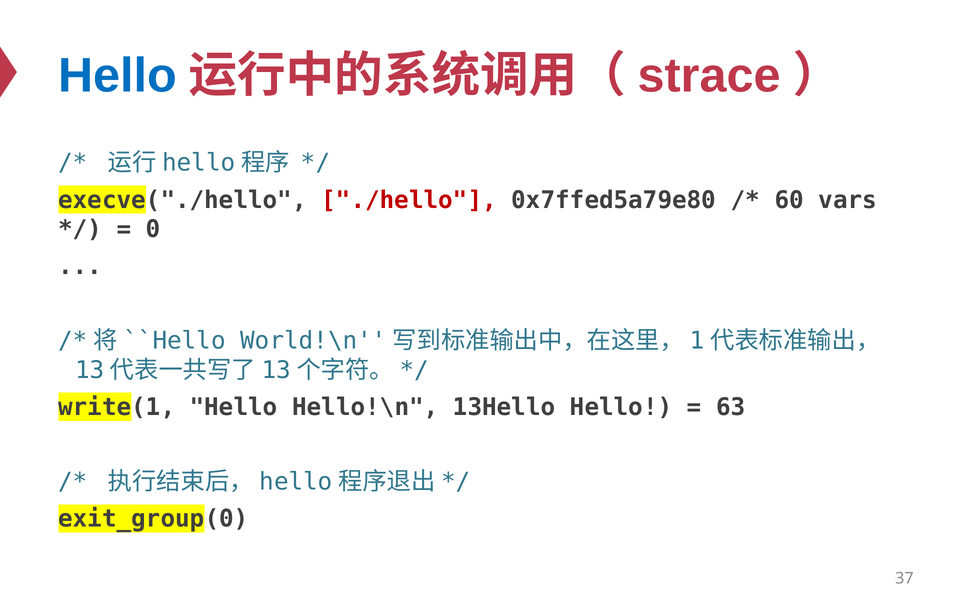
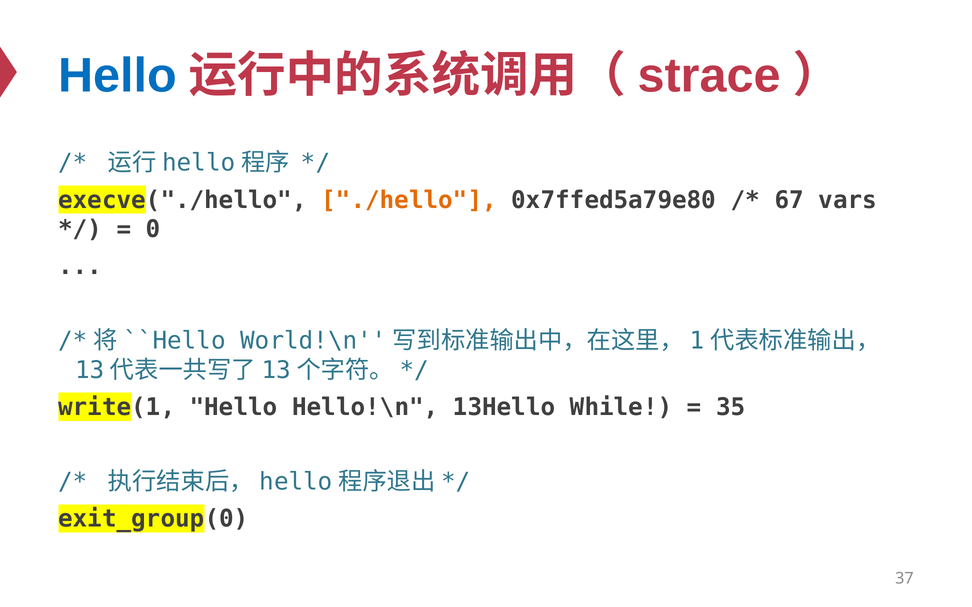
./hello colour: red -> orange (409, 200)
60: 60 -> 67 (789, 200)
13Hello Hello: Hello -> While (621, 408)
63: 63 -> 35 (731, 408)
